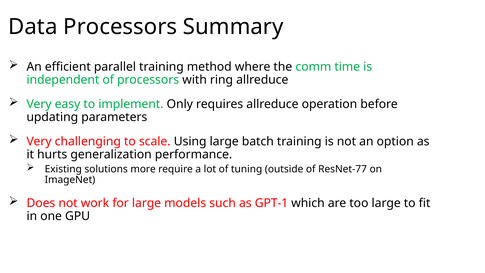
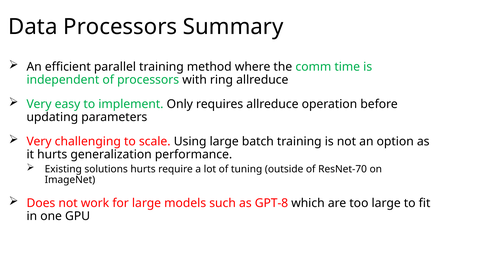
solutions more: more -> hurts (143, 169)
ResNet-77: ResNet-77 -> ResNet-70 (343, 169)
GPT-1: GPT-1 -> GPT-8 (271, 203)
